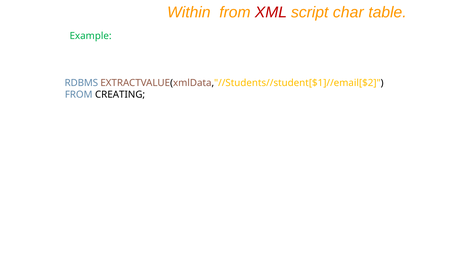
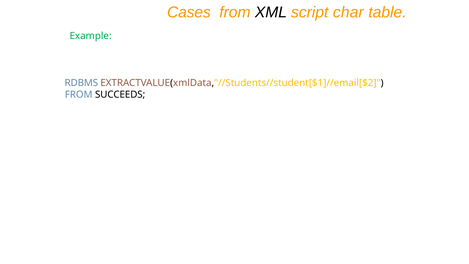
Within: Within -> Cases (189, 12)
XML colour: red -> black (271, 12)
CREATING: CREATING -> SUCCEEDS (120, 94)
